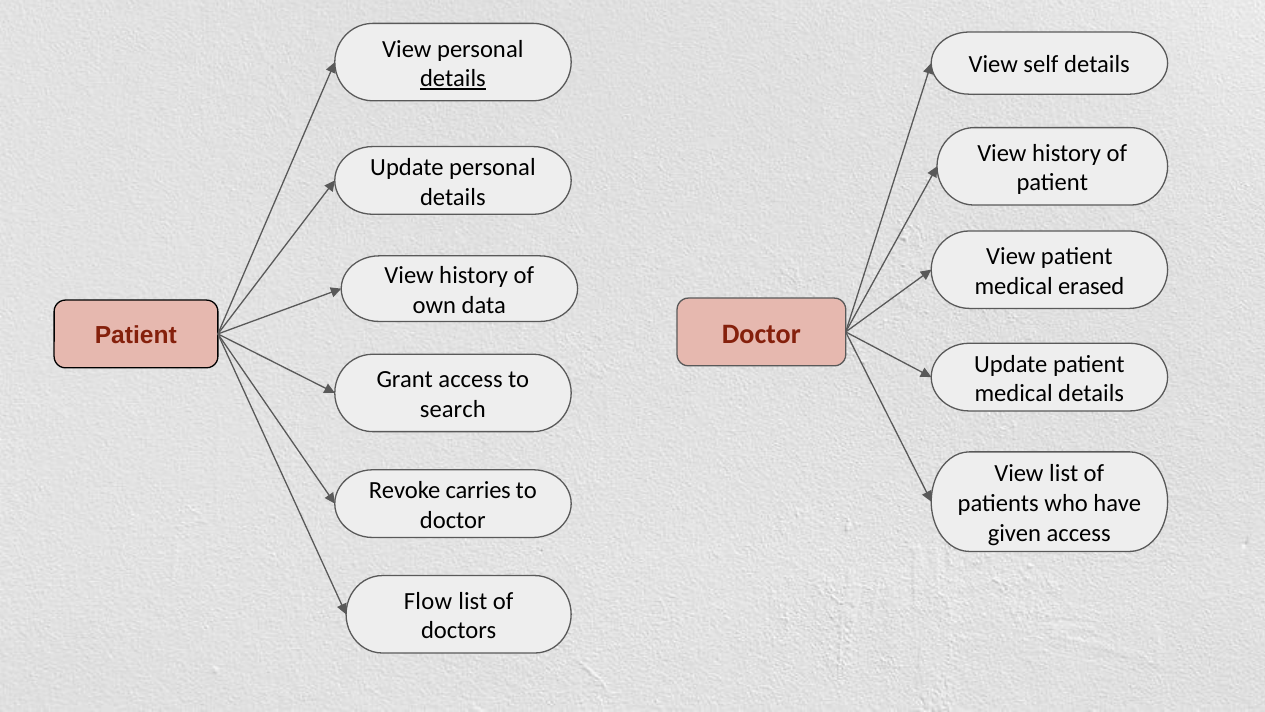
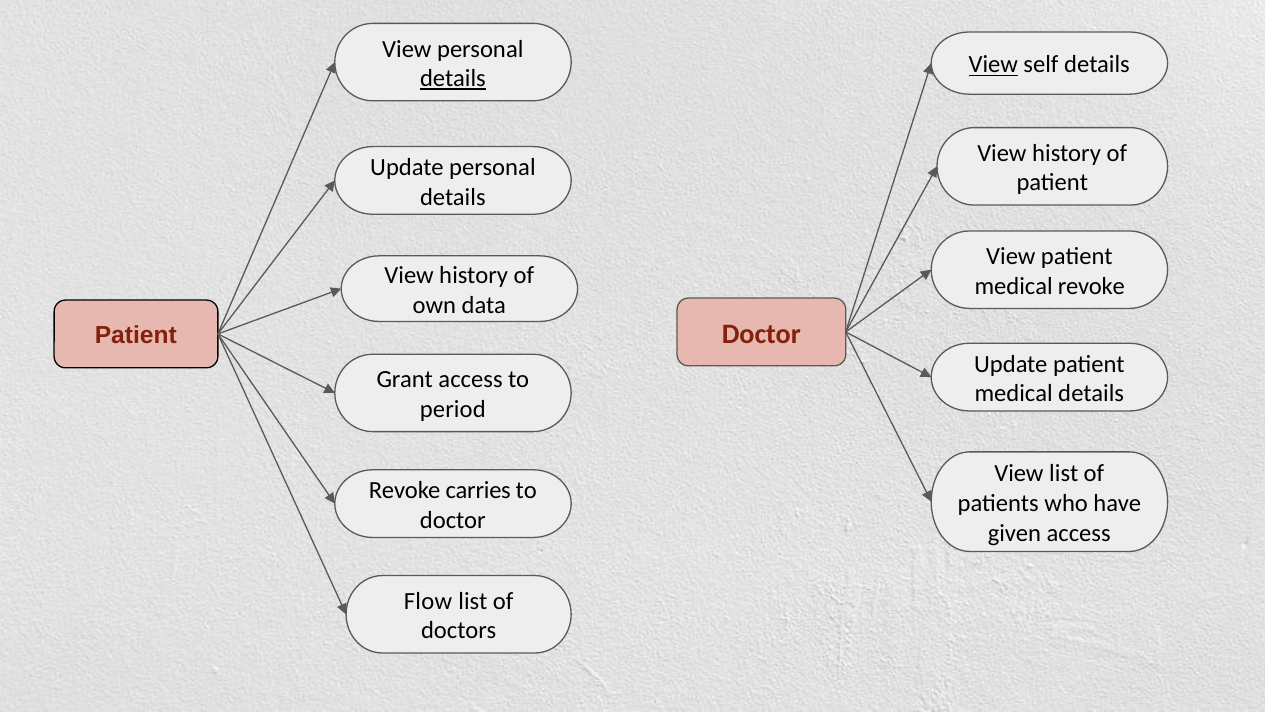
View underline: none -> present (993, 65)
medical erased: erased -> revoke (1091, 286)
search: search -> period (453, 409)
